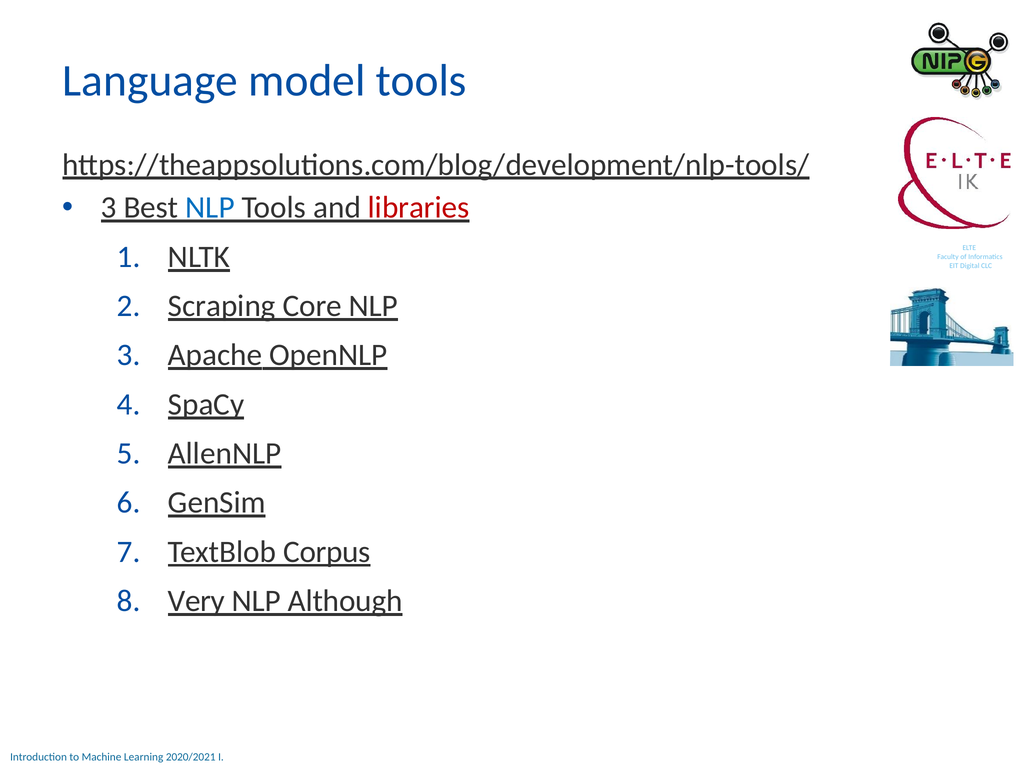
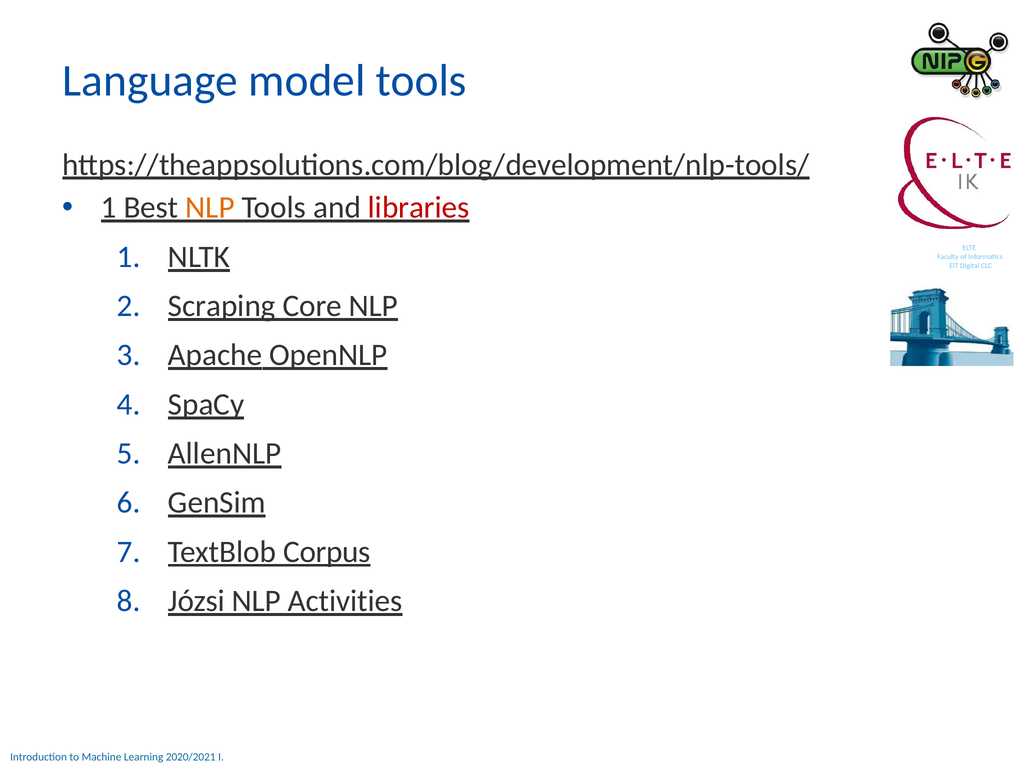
3: 3 -> 1 (109, 208)
NLP colour: blue -> orange (210, 208)
Very: Very -> Józsi (196, 601)
Although: Although -> Activities (345, 601)
